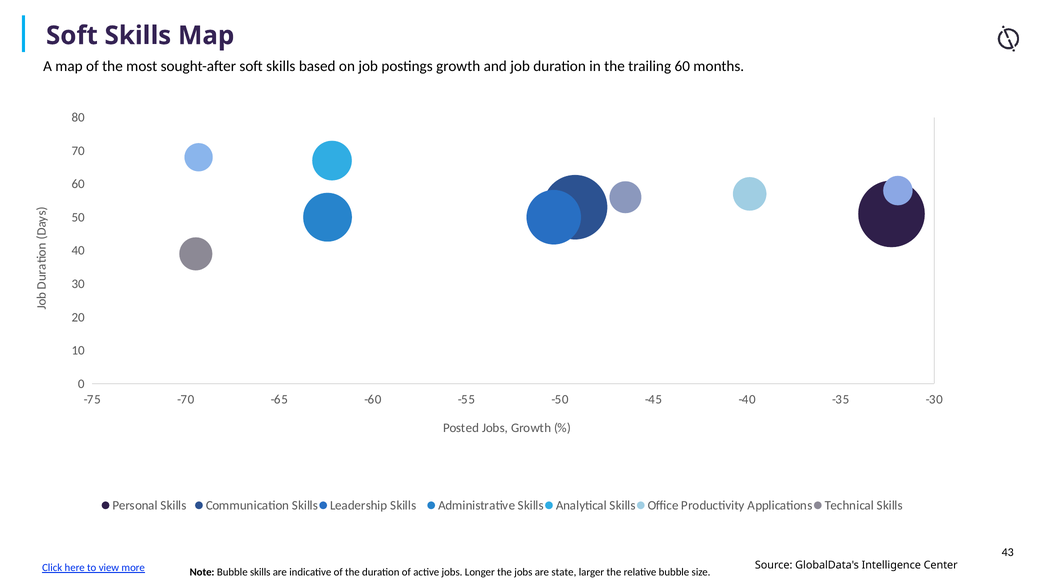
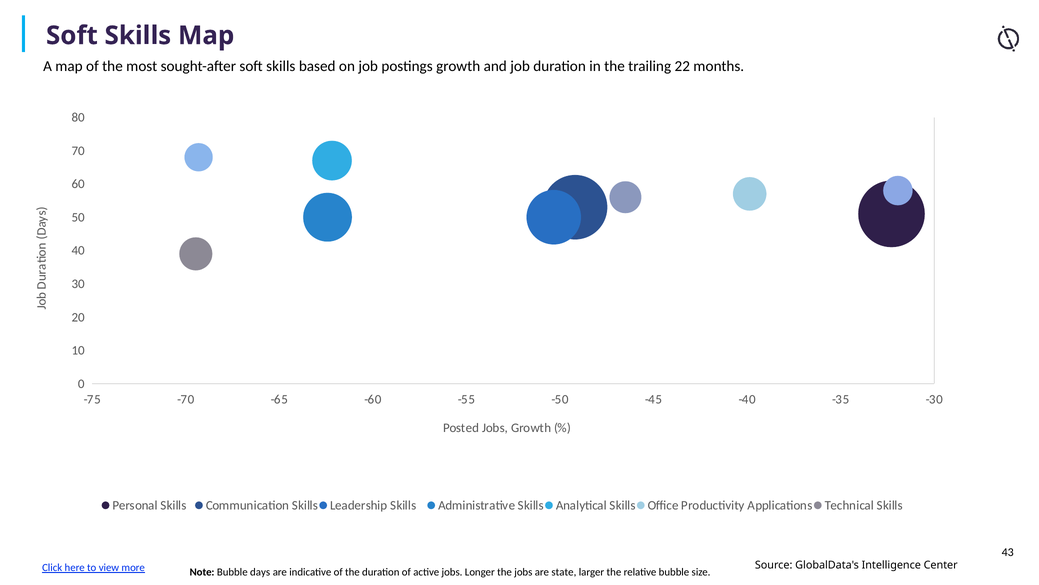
trailing 60: 60 -> 22 (682, 66)
Bubble skills: skills -> days (260, 571)
